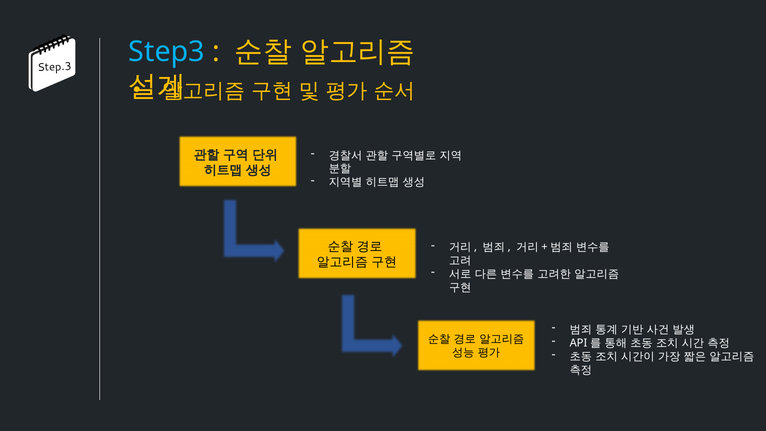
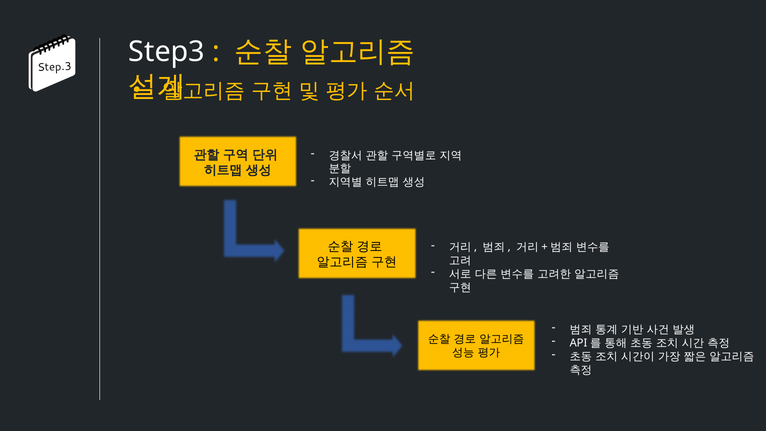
Step3 colour: light blue -> white (167, 52)
